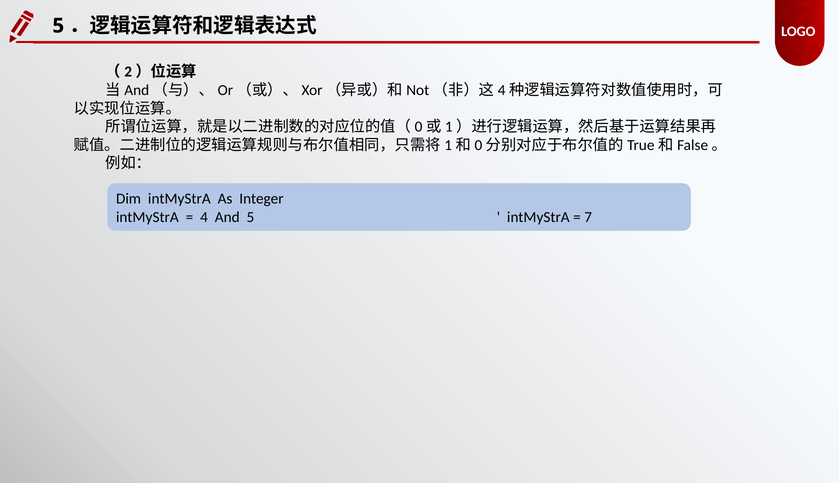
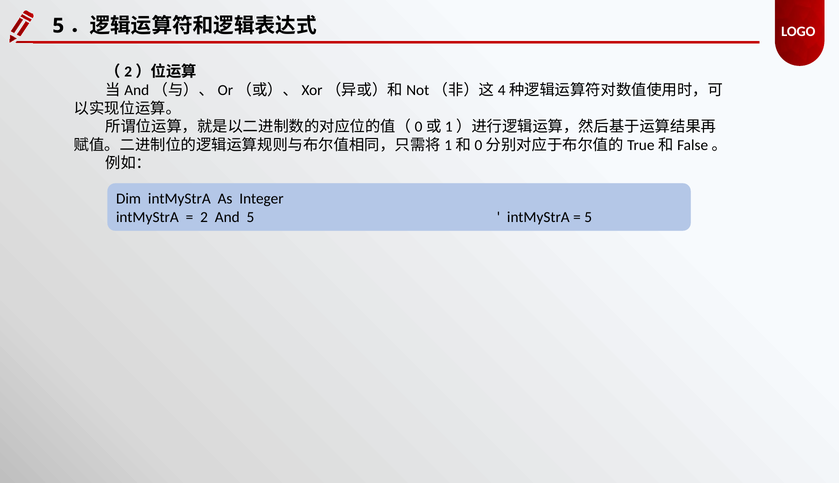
4: 4 -> 2 (204, 217)
7: 7 -> 5 (588, 217)
